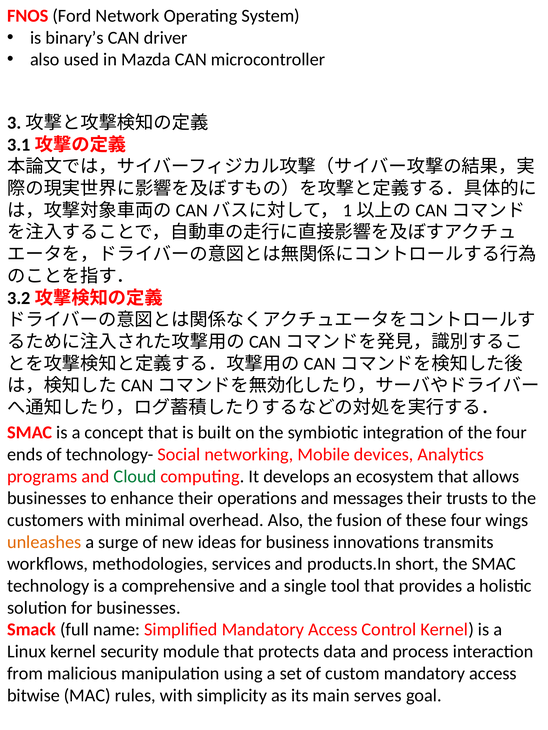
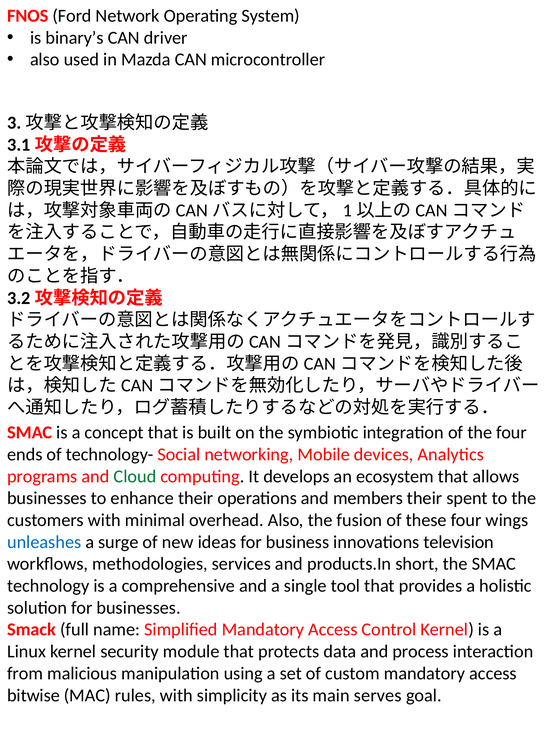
messages: messages -> members (368, 499)
trusts: trusts -> spent (467, 499)
unleashes colour: orange -> blue (44, 543)
transmits: transmits -> television (459, 543)
